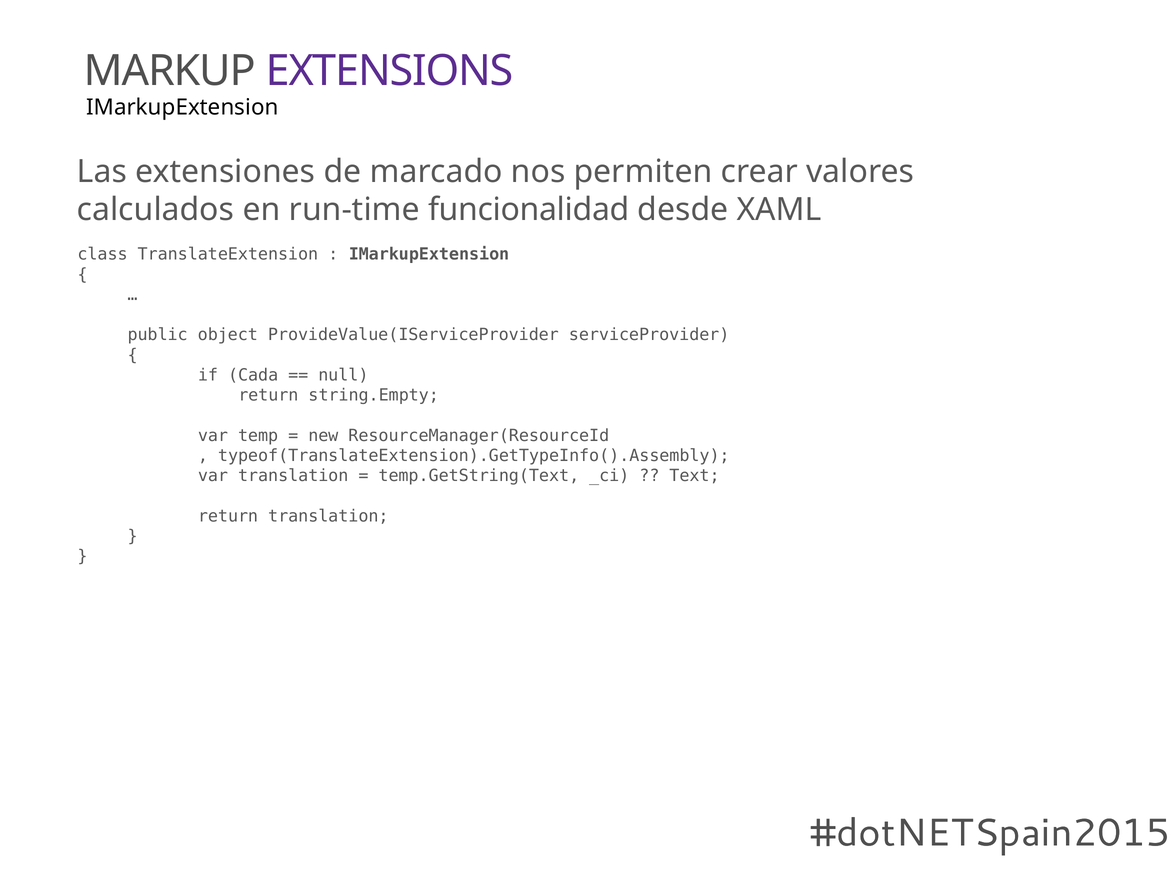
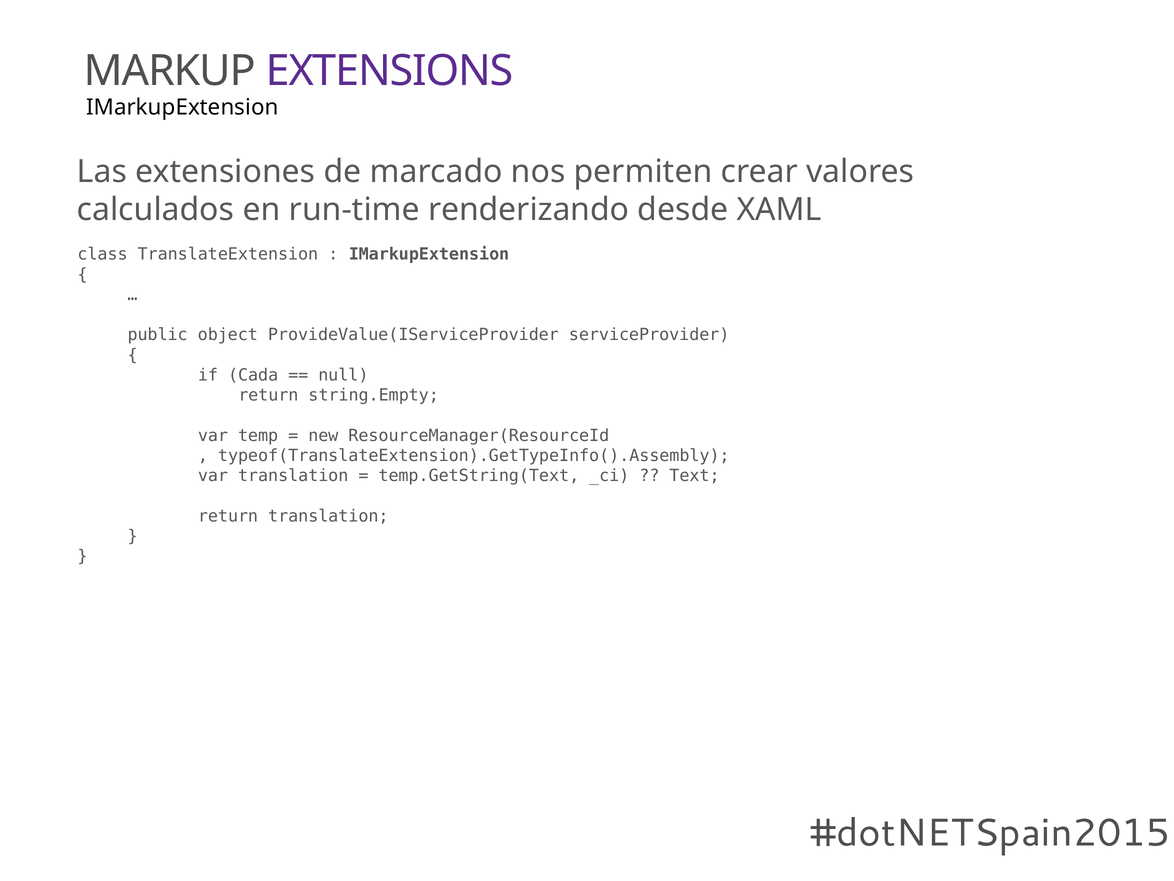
funcionalidad: funcionalidad -> renderizando (529, 210)
